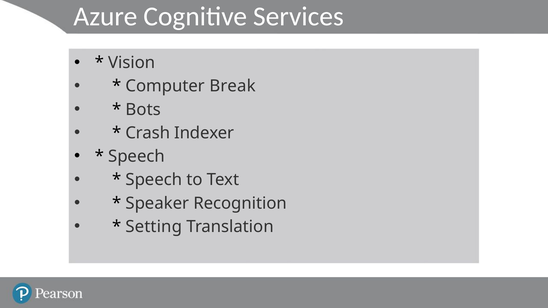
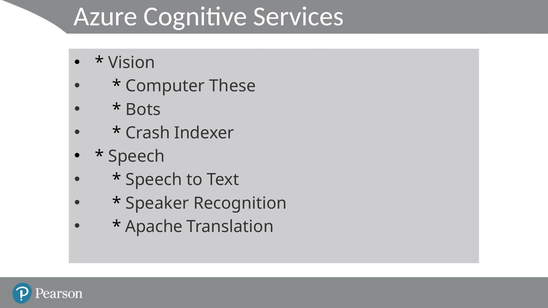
Break: Break -> These (233, 86)
Setting: Setting -> Apache (154, 227)
